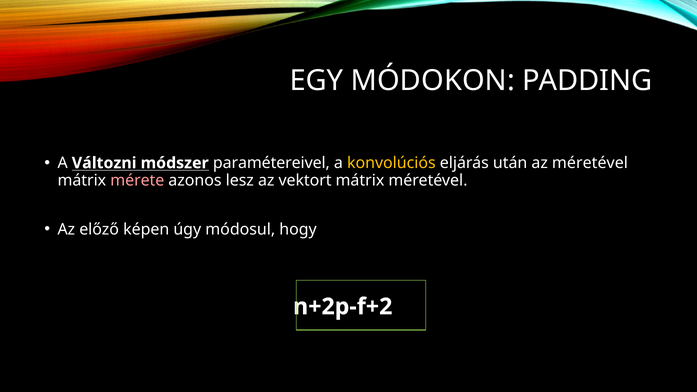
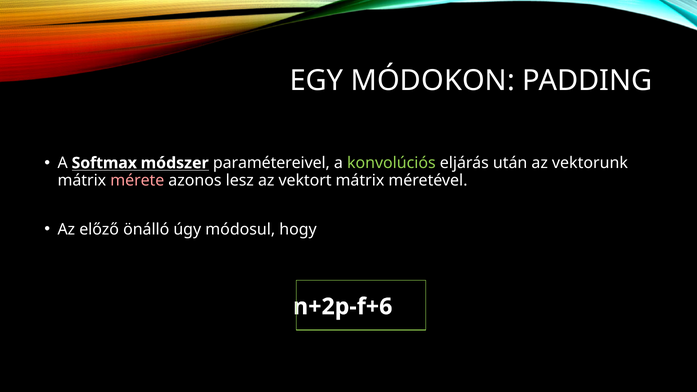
Változni: Változni -> Softmax (104, 163)
konvolúciós colour: yellow -> light green (391, 163)
az méretével: méretével -> vektorunk (590, 163)
képen: képen -> önálló (146, 229)
n+2p-f+2: n+2p-f+2 -> n+2p-f+6 (343, 307)
